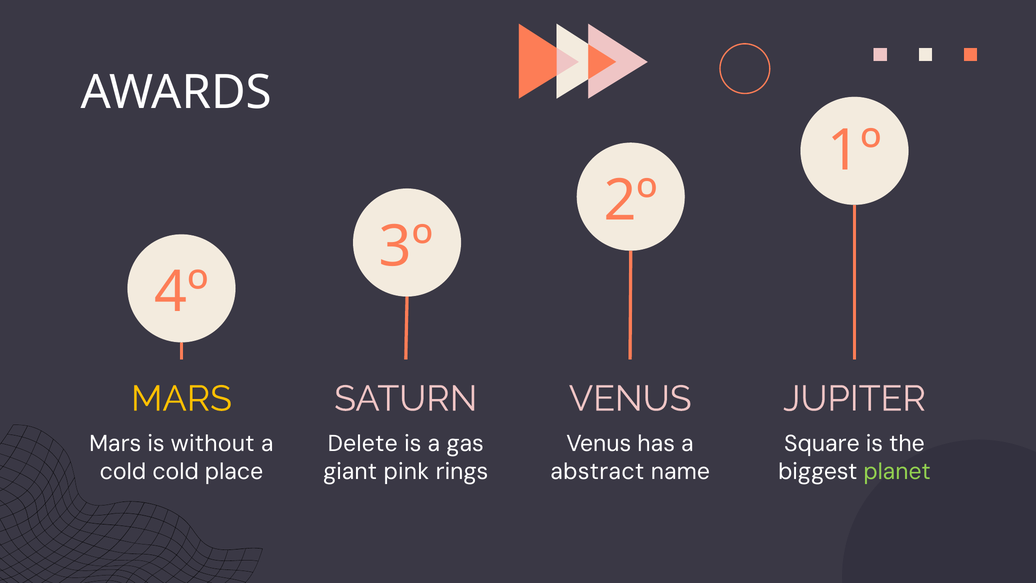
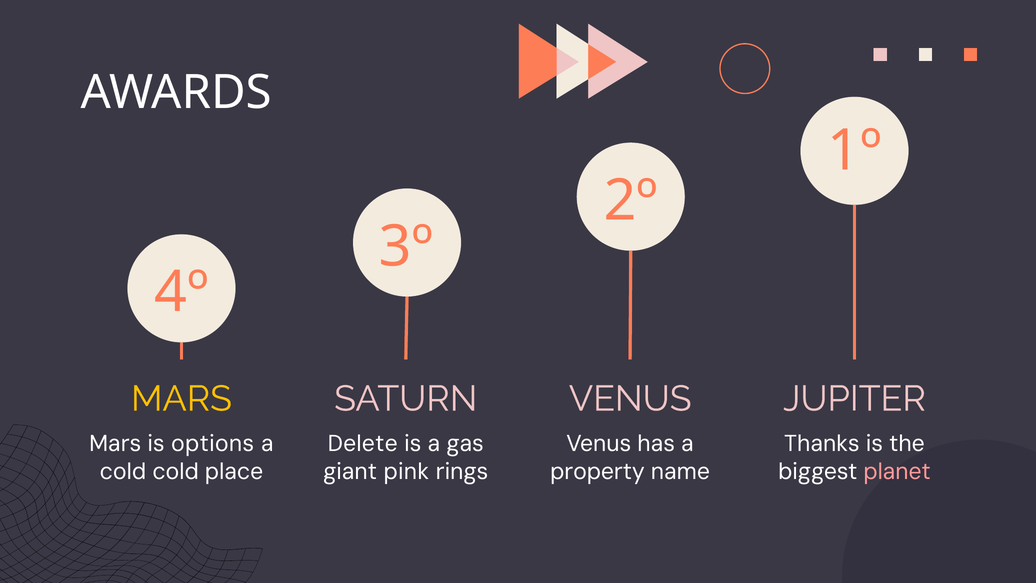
without: without -> options (213, 444)
Square: Square -> Thanks (822, 444)
abstract: abstract -> property (597, 471)
planet colour: light green -> pink (897, 471)
